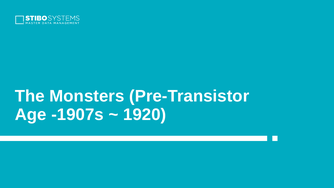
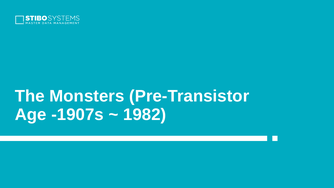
1920: 1920 -> 1982 (145, 115)
